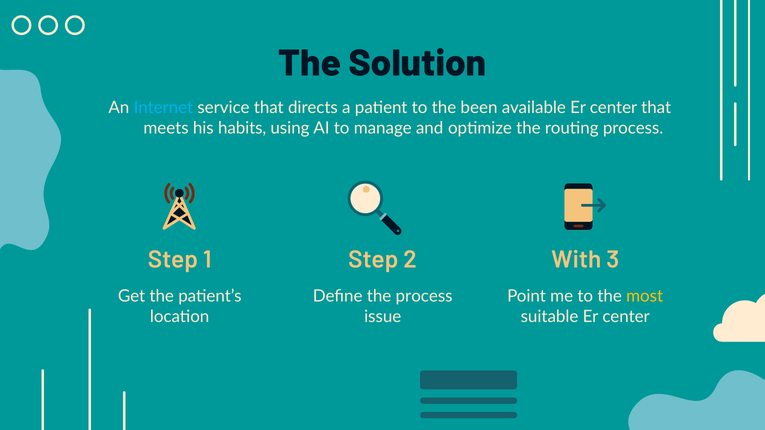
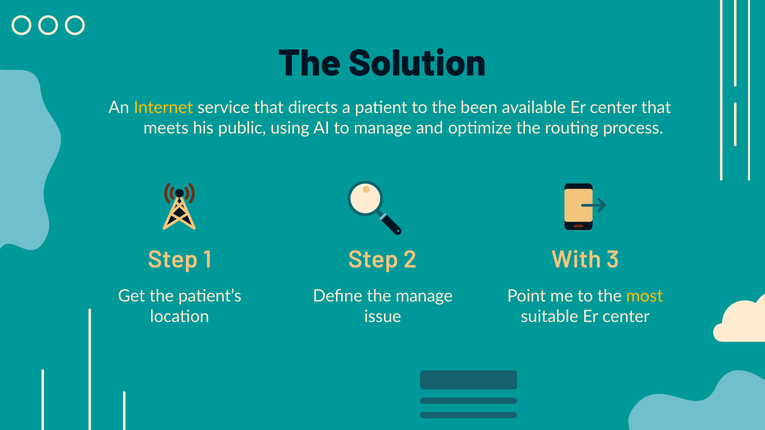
Internet colour: light blue -> yellow (163, 108)
habits: habits -> public (242, 128)
the process: process -> manage (424, 296)
